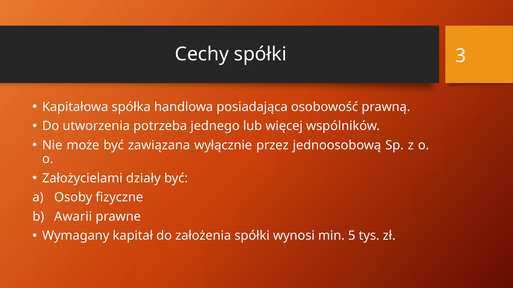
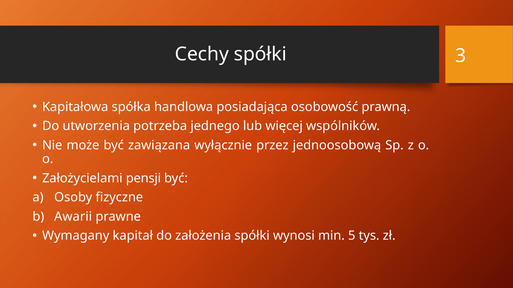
działy: działy -> pensji (143, 179)
